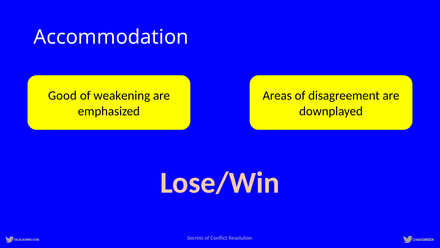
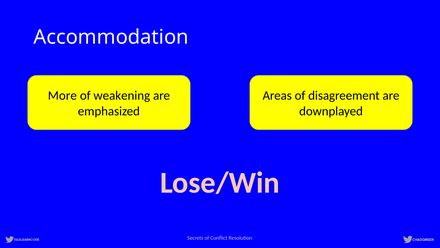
Good: Good -> More (62, 96)
